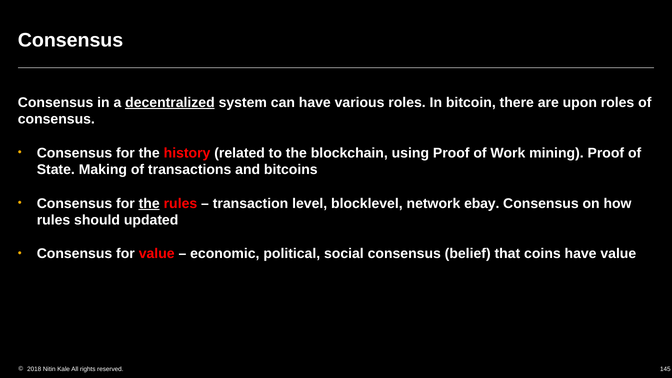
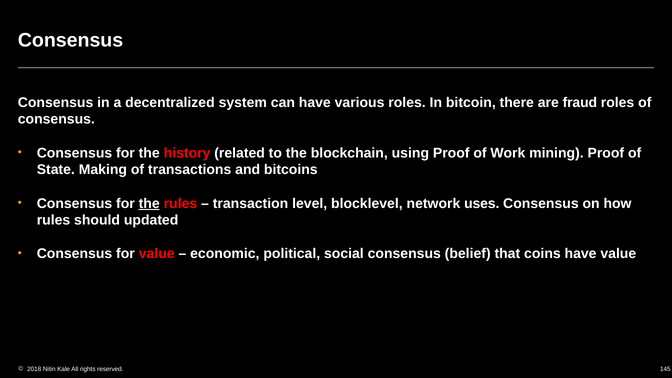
decentralized underline: present -> none (170, 103)
upon: upon -> fraud (580, 103)
ebay: ebay -> uses (482, 203)
